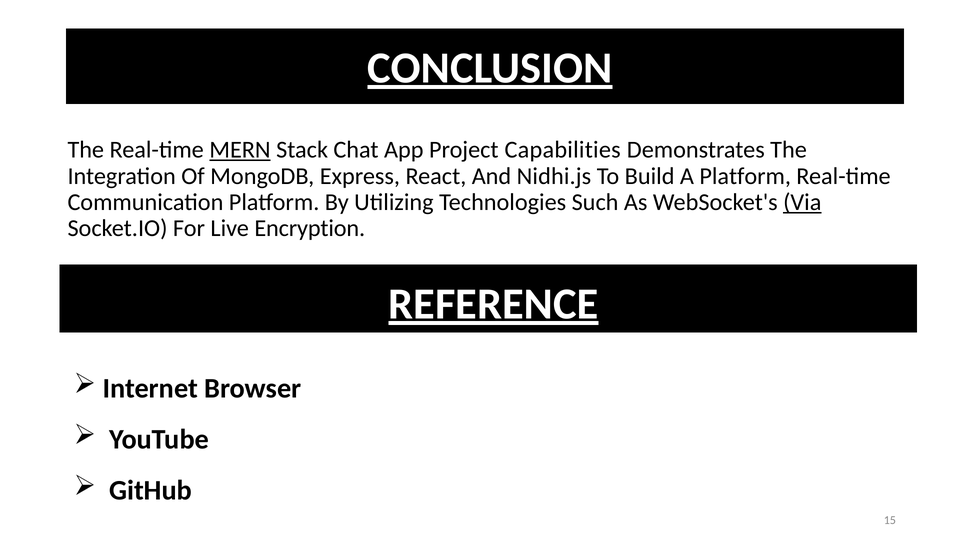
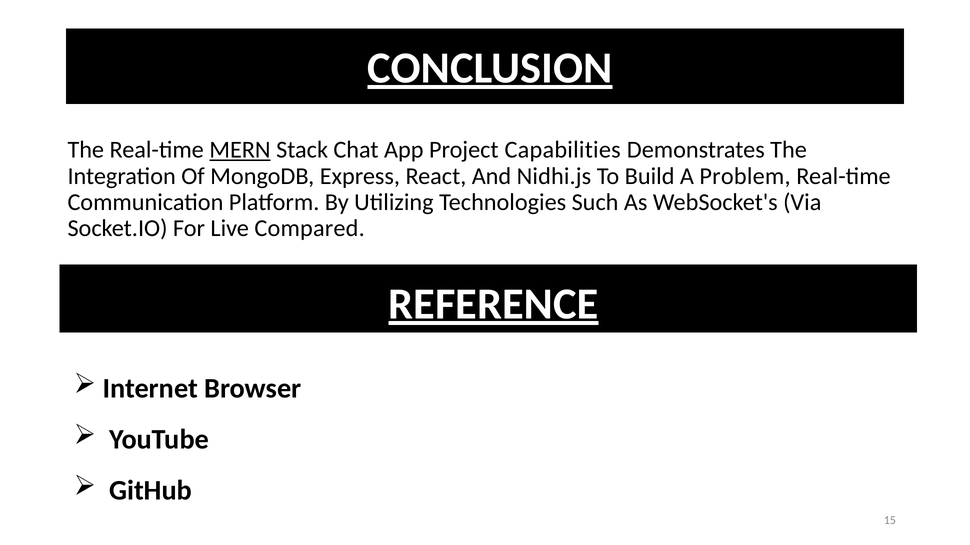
A Platform: Platform -> Problem (745, 176)
Via underline: present -> none (802, 203)
Encryption: Encryption -> Compared (310, 229)
